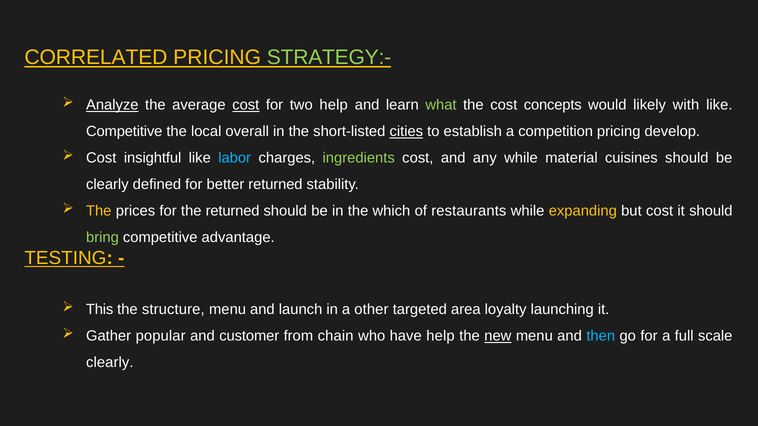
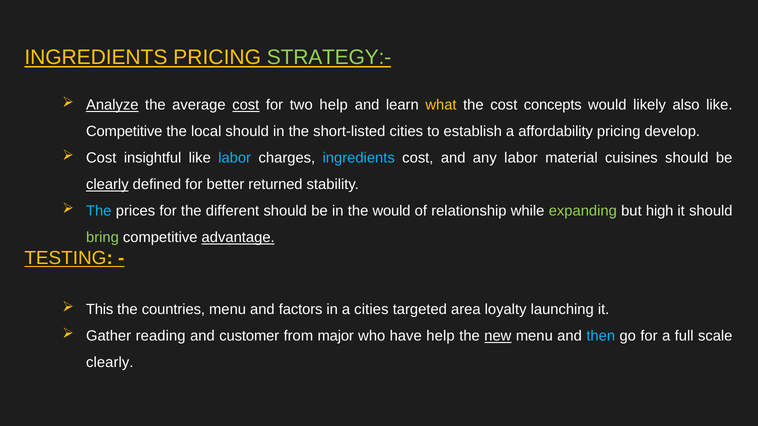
CORRELATED: CORRELATED -> INGREDIENTS (96, 58)
what colour: light green -> yellow (441, 105)
with: with -> also (686, 105)
local overall: overall -> should (247, 132)
cities underline: present -> none (406, 132)
competition: competition -> affordability (556, 132)
ingredients colour: light green -> light blue (359, 158)
any while: while -> labor (521, 158)
clearly underline: none -> present (107, 185)
The colour: yellow -> light blue (99, 211)
the returned: returned -> different (232, 211)
the which: which -> would (392, 211)
restaurants: restaurants -> relationship (469, 211)
expanding colour: yellow -> light green (583, 211)
but cost: cost -> high (660, 211)
advantage underline: none -> present (238, 238)
structure: structure -> countries (173, 310)
launch: launch -> factors (301, 310)
a other: other -> cities (371, 310)
popular: popular -> reading (161, 336)
chain: chain -> major (336, 336)
